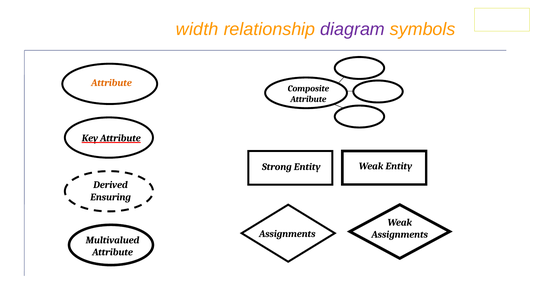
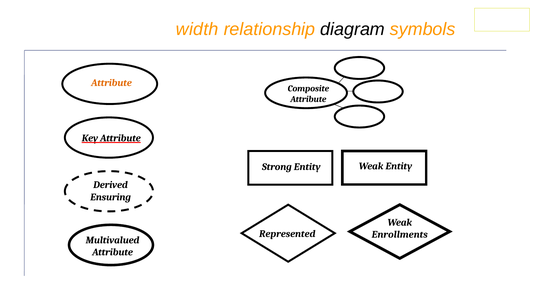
diagram colour: purple -> black (353, 29)
Assignments: Assignments -> Represented (287, 234)
Assignments: Assignments -> Enrollments (400, 235)
